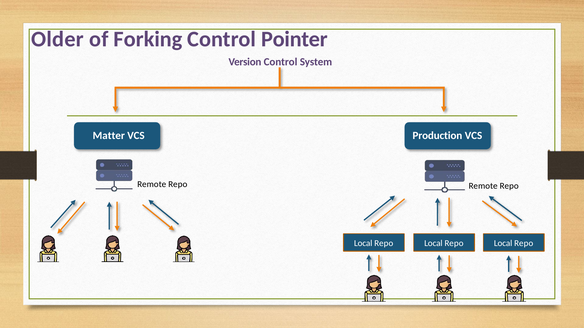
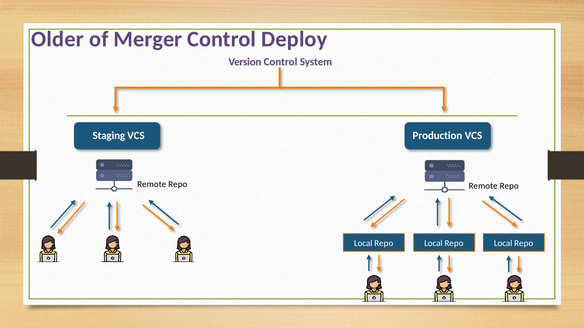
Forking: Forking -> Merger (148, 39)
Pointer: Pointer -> Deploy (294, 39)
Matter: Matter -> Staging (109, 136)
